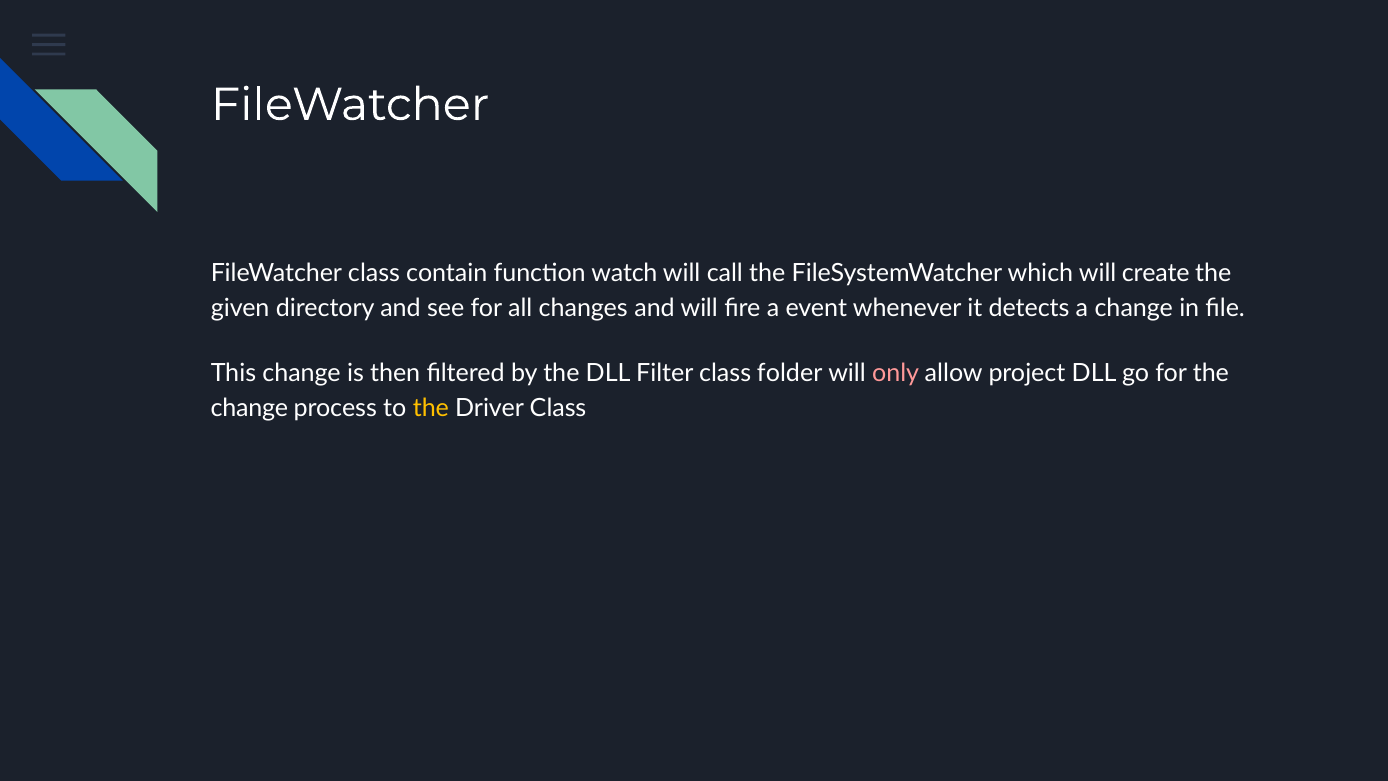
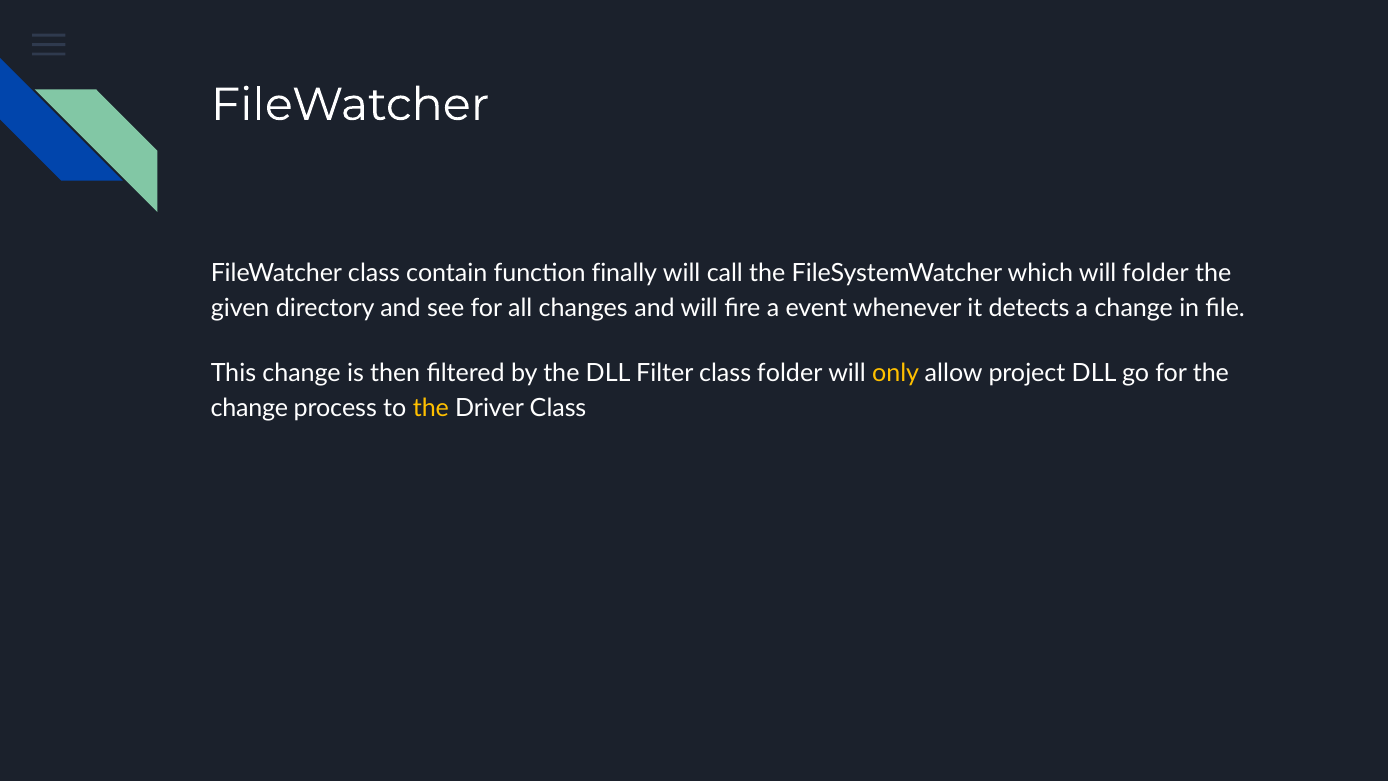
watch: watch -> finally (624, 273)
will create: create -> folder (1155, 273)
only colour: pink -> yellow (896, 373)
